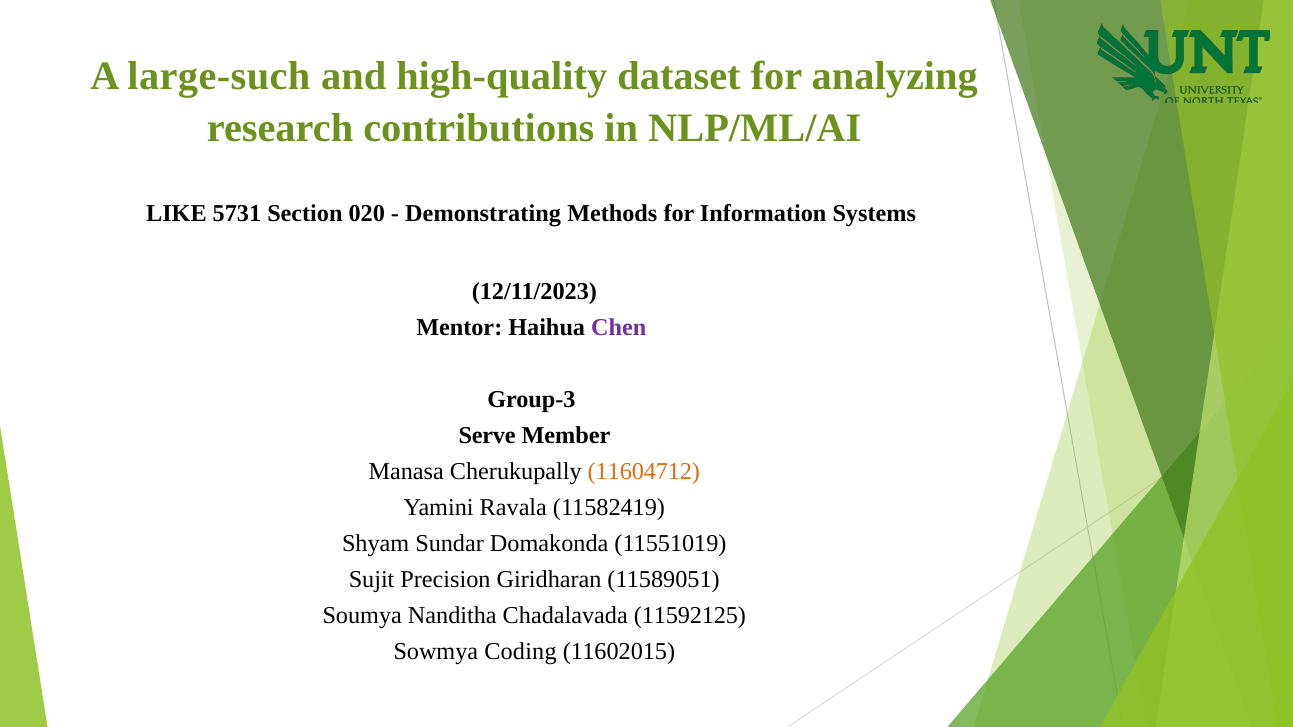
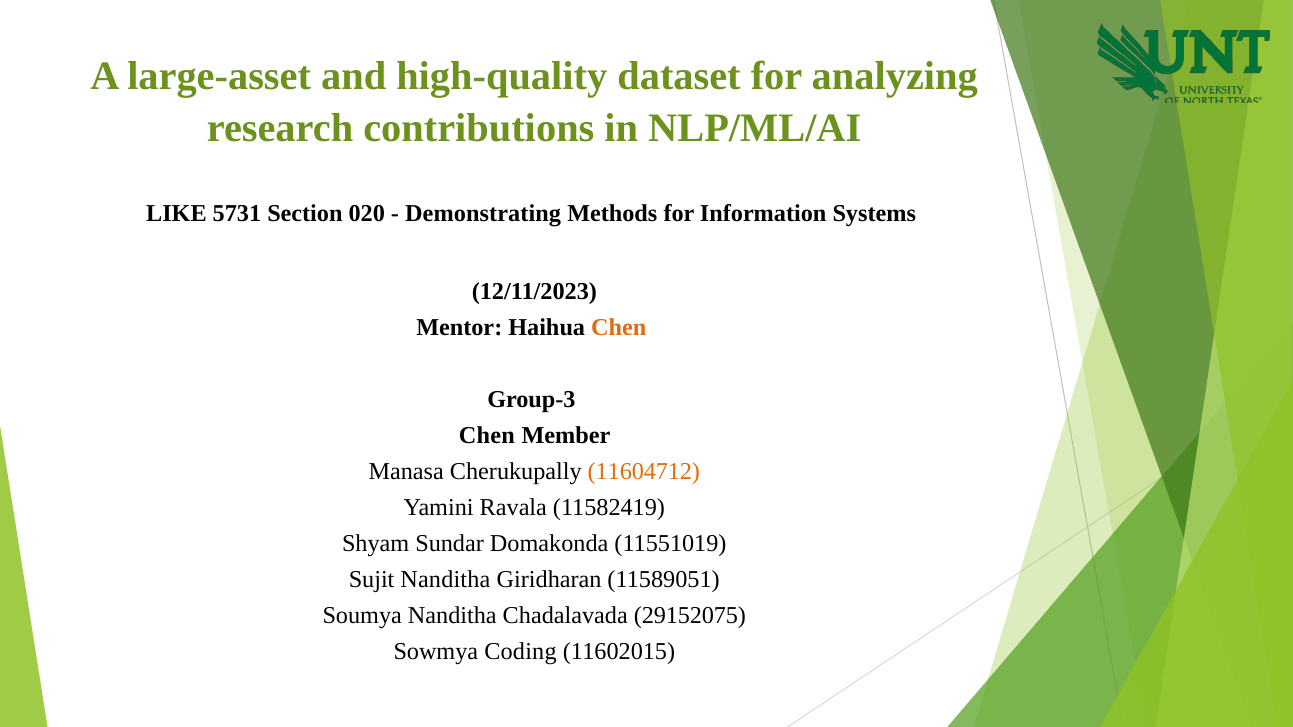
large-such: large-such -> large-asset (219, 76)
Chen colour: purple -> orange (619, 327)
Serve: Serve -> Chen (487, 436)
Sujit Precision: Precision -> Nanditha (445, 580)
11592125: 11592125 -> 29152075 (690, 616)
